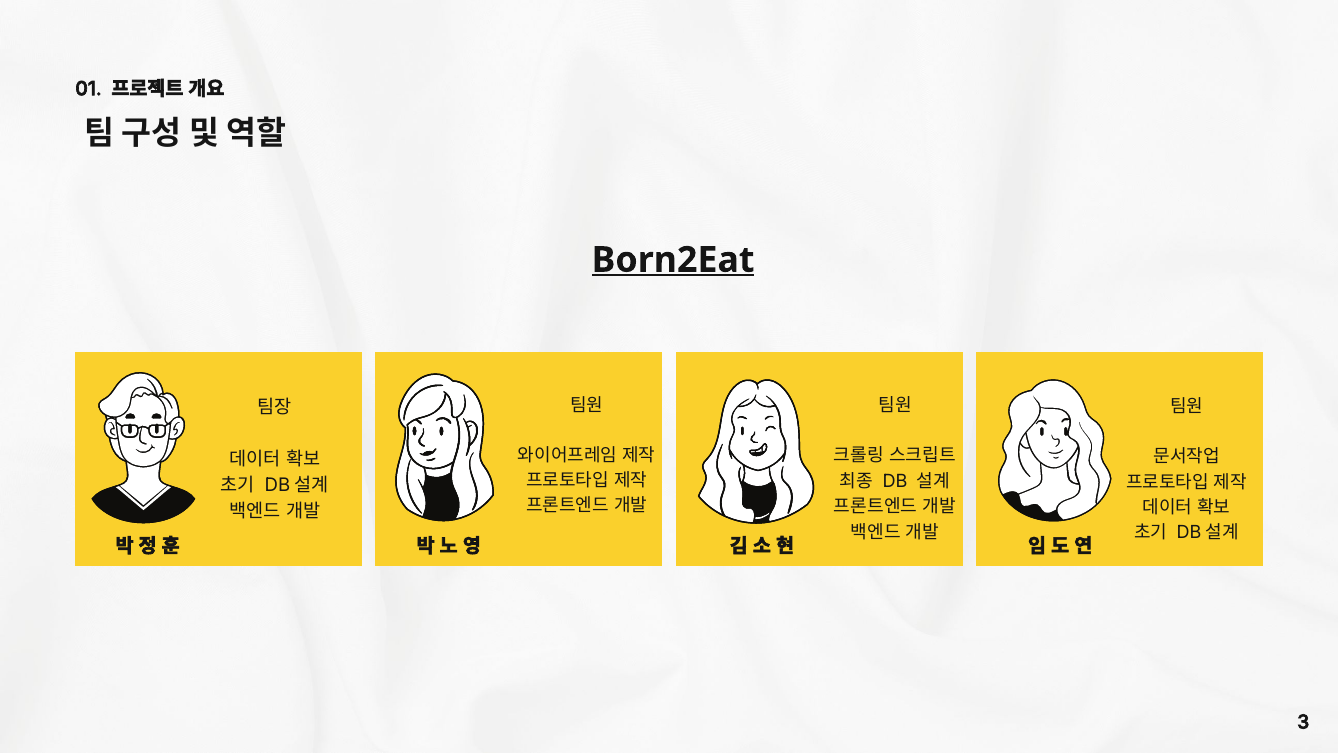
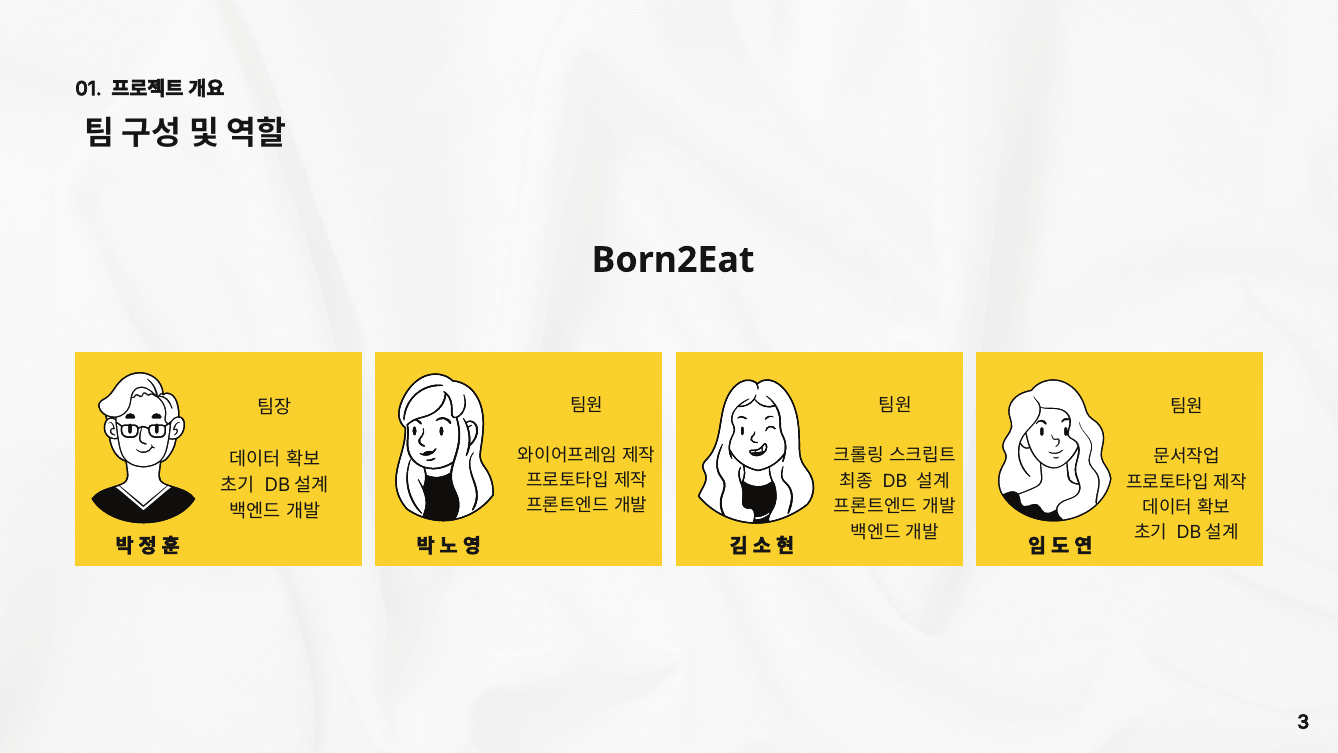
Born2Eat underline: present -> none (673, 260)
